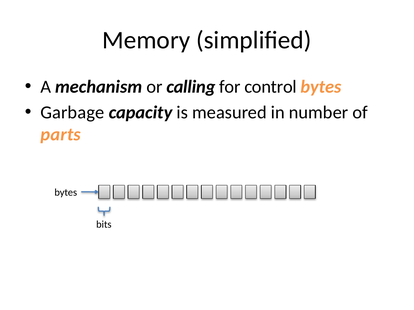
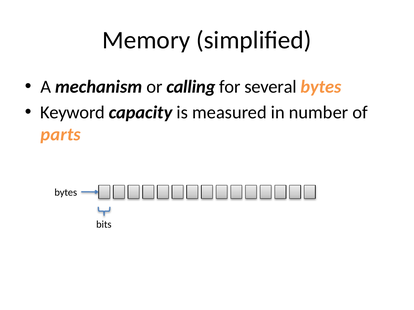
control: control -> several (271, 87)
Garbage: Garbage -> Keyword (73, 113)
